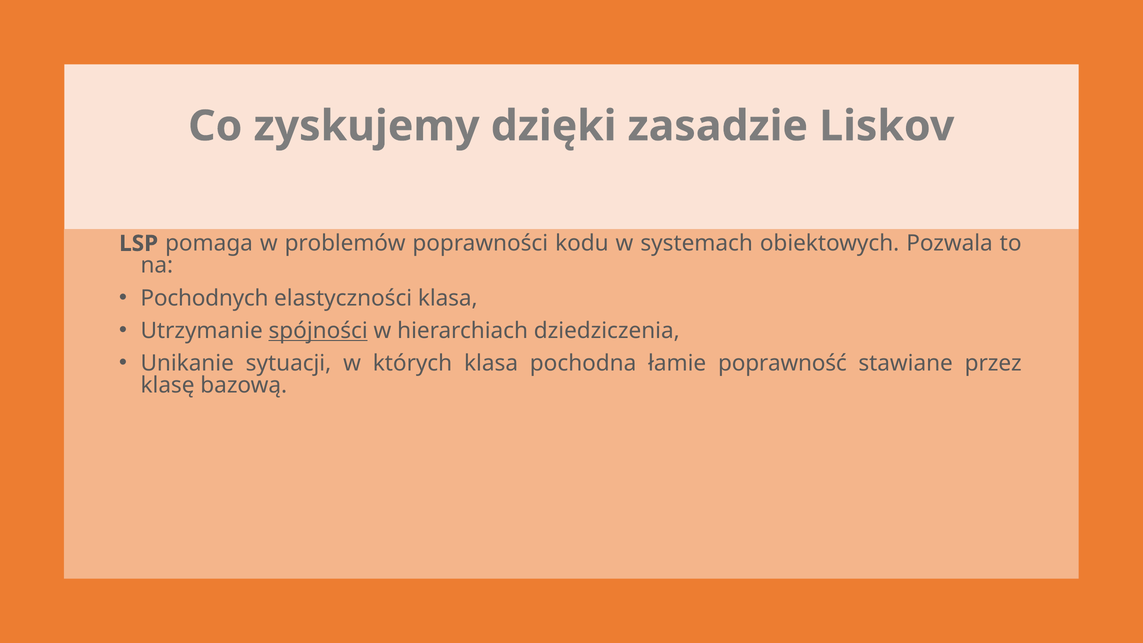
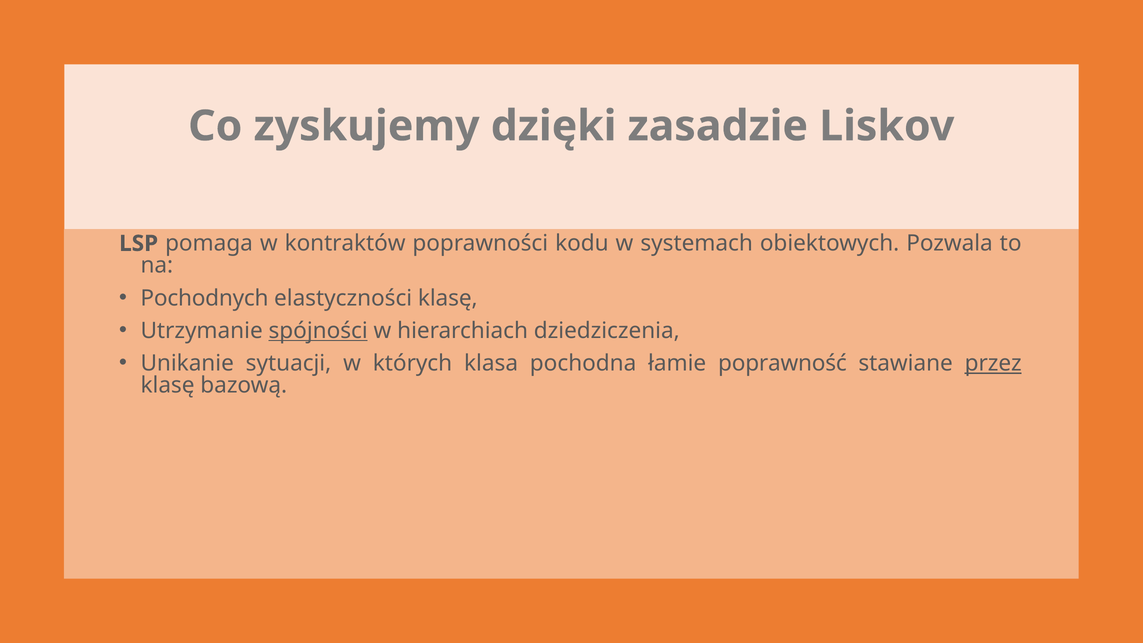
problemów: problemów -> kontraktów (345, 243)
elastyczności klasa: klasa -> klasę (448, 298)
przez underline: none -> present (993, 363)
